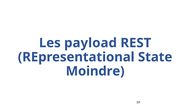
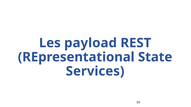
Moindre: Moindre -> Services (95, 71)
